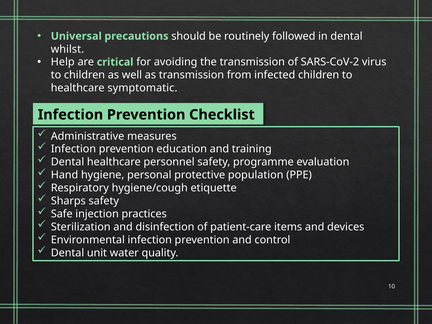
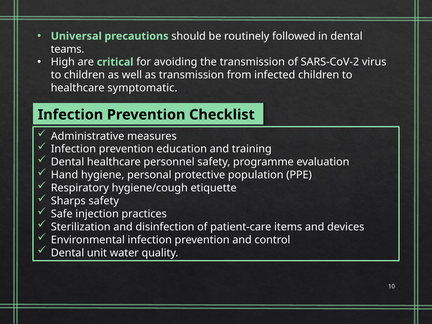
whilst: whilst -> teams (68, 49)
Help: Help -> High (63, 62)
